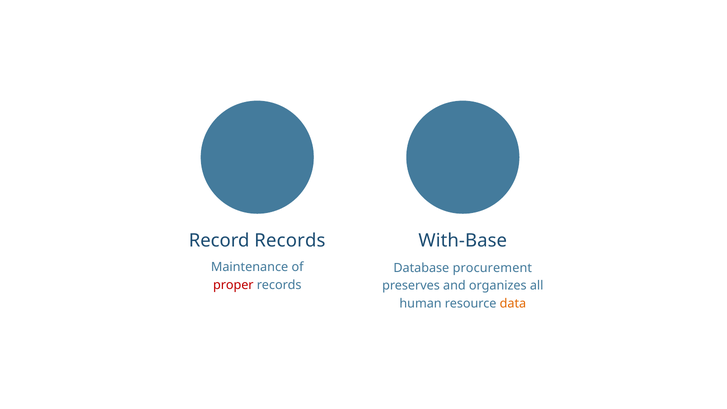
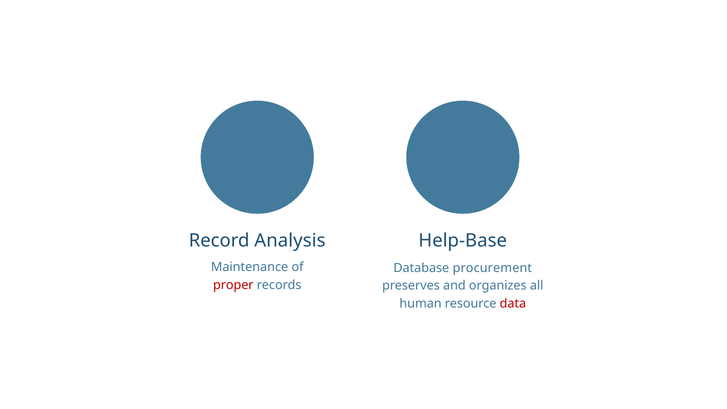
Record Records: Records -> Analysis (290, 241)
With-Base: With-Base -> Help-Base (463, 241)
data colour: orange -> red (513, 303)
